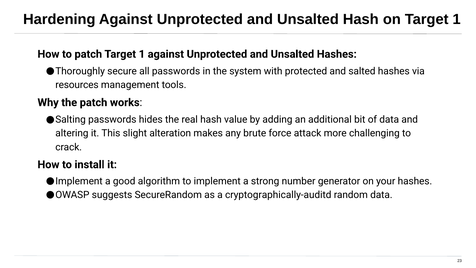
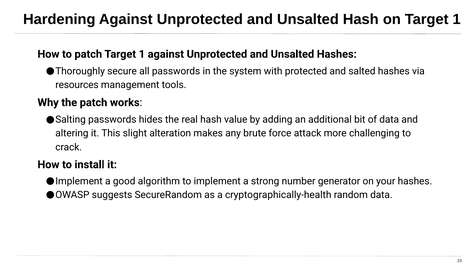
cryptographically-auditd: cryptographically-auditd -> cryptographically-health (278, 195)
